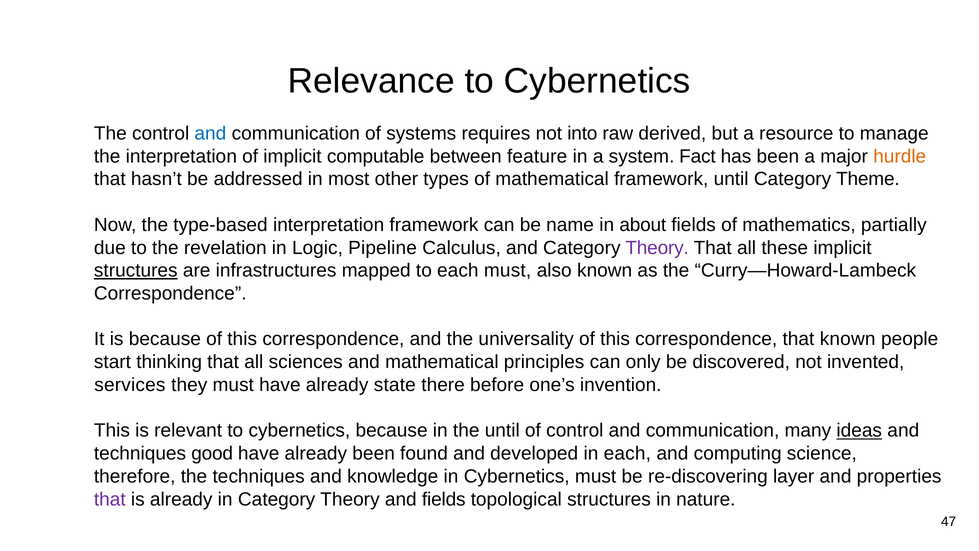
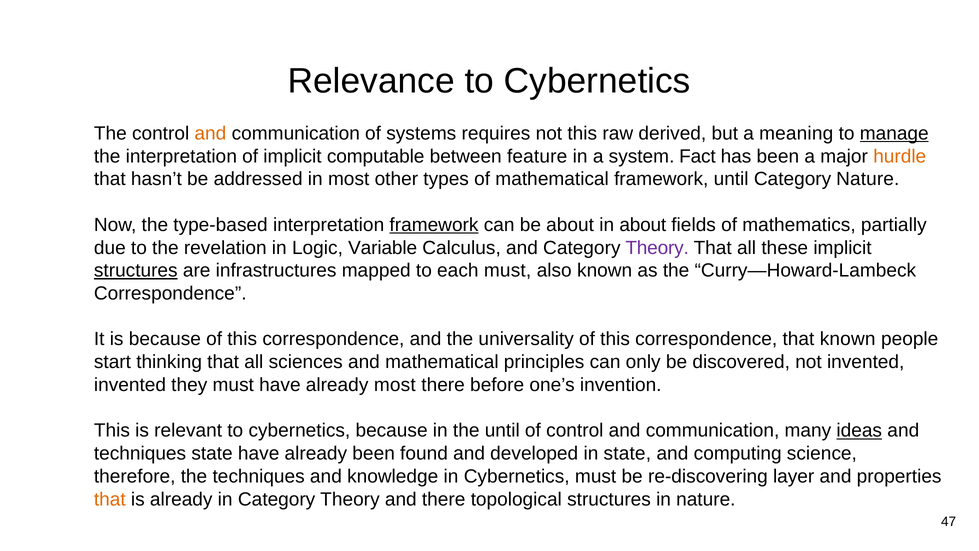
and colour: blue -> orange (210, 133)
not into: into -> this (582, 133)
resource: resource -> meaning (796, 133)
manage underline: none -> present (894, 133)
Category Theme: Theme -> Nature (868, 179)
framework underline: none -> present (434, 225)
be name: name -> about (570, 225)
Pipeline: Pipeline -> Variable (383, 248)
services: services -> invented (130, 385)
already state: state -> most (395, 385)
techniques good: good -> state (212, 453)
in each: each -> state (627, 453)
that colour: purple -> orange (110, 499)
and fields: fields -> there (444, 499)
